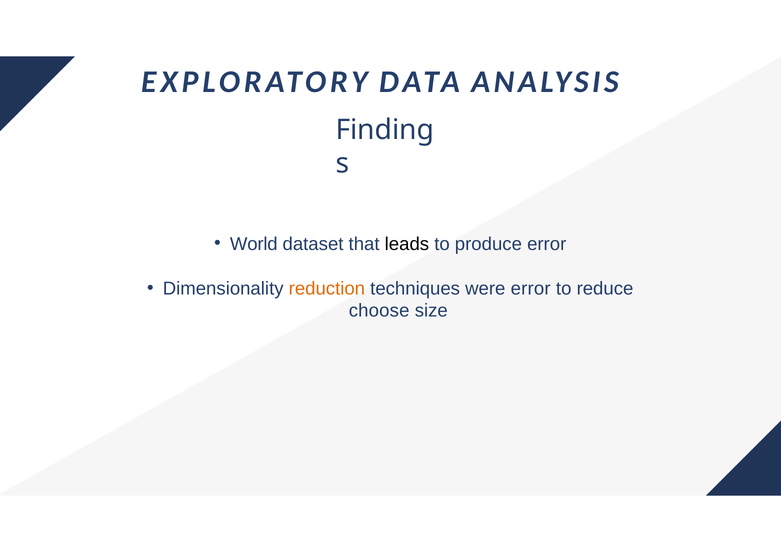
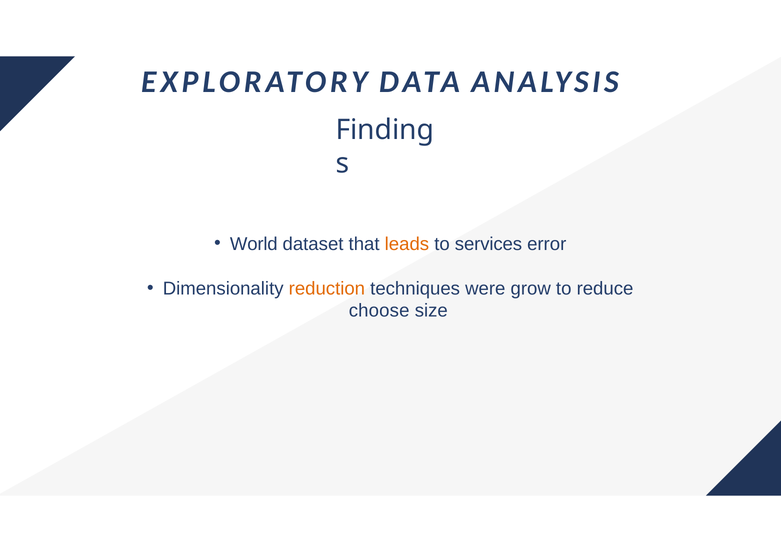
leads colour: black -> orange (407, 244)
produce: produce -> services (488, 244)
were error: error -> grow (531, 288)
